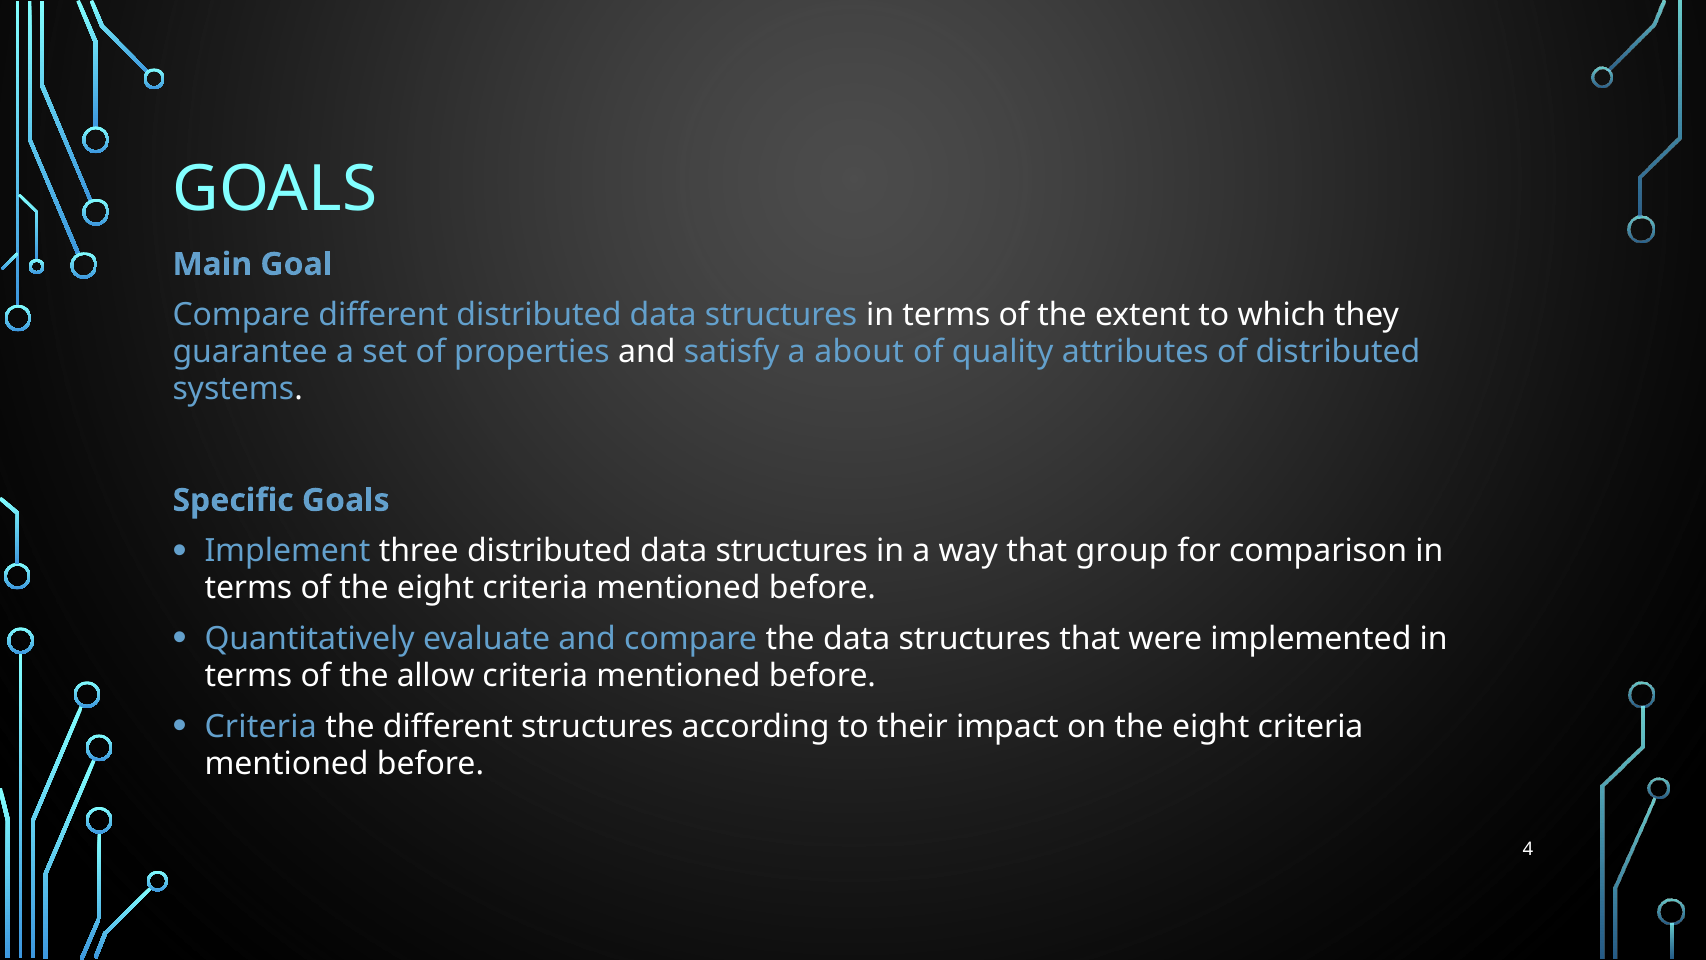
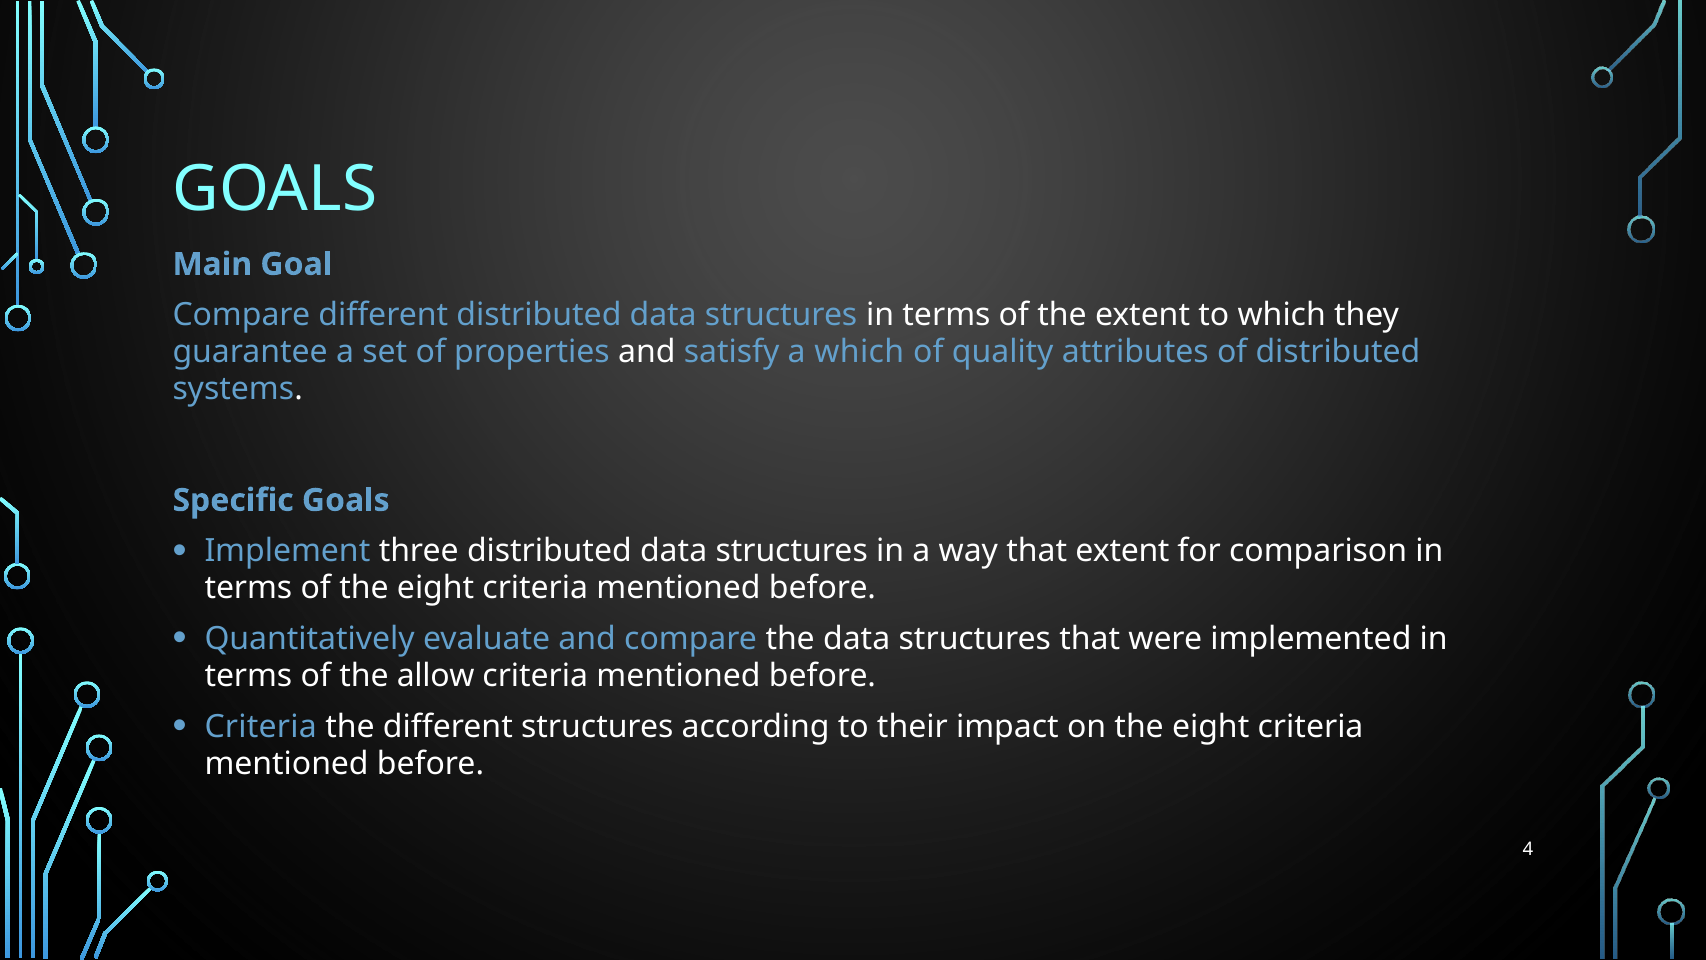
a about: about -> which (859, 352)
that group: group -> extent (1122, 551)
